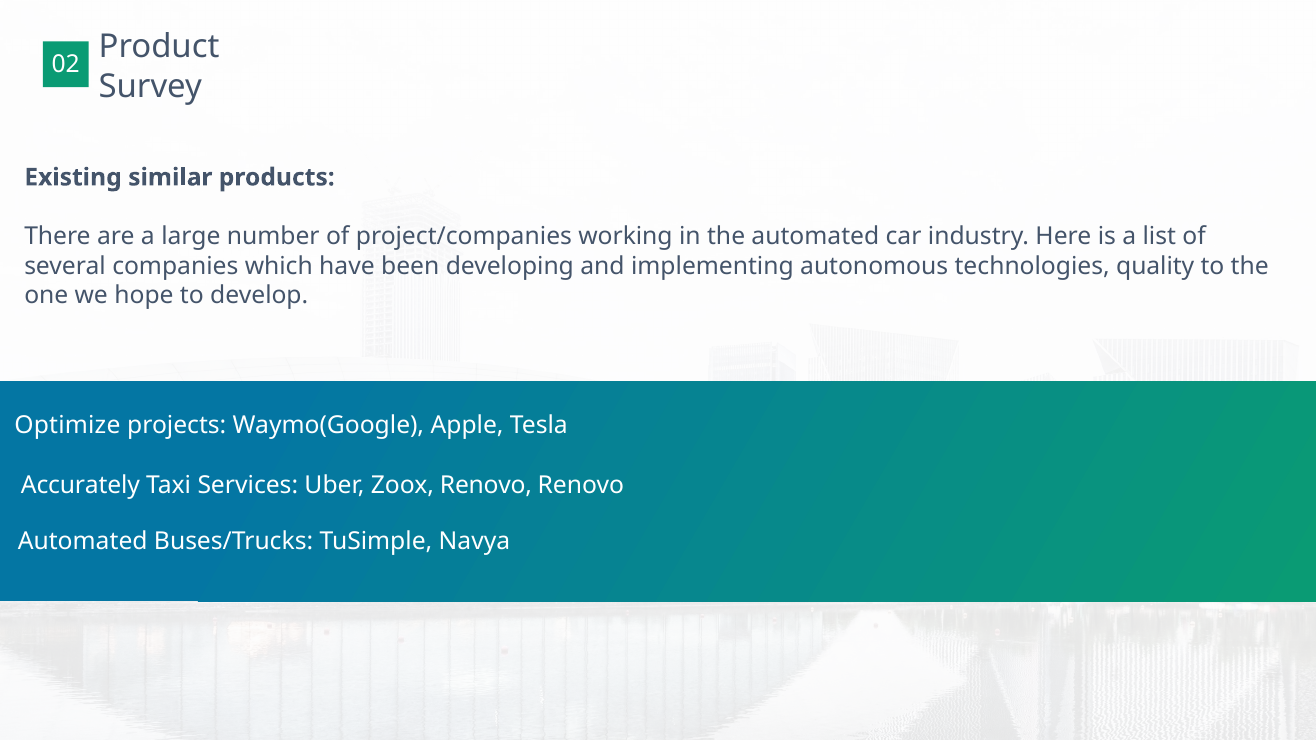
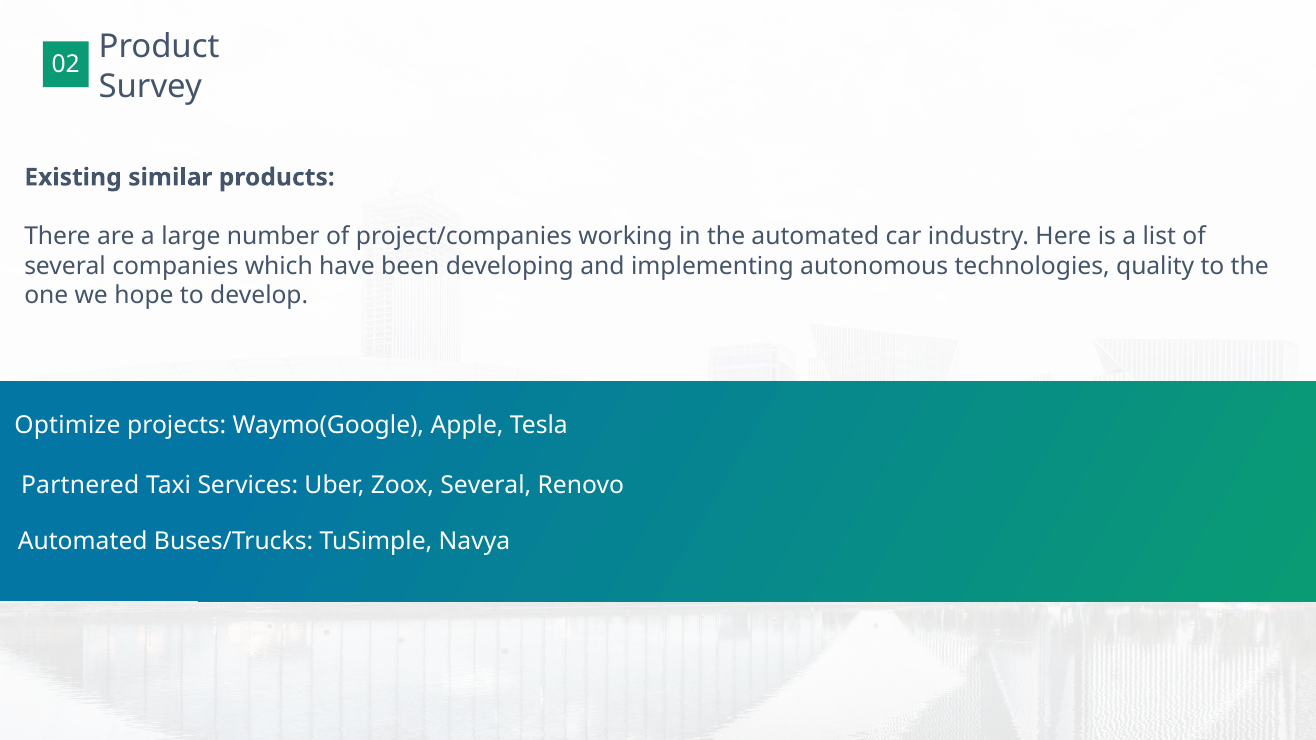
Accurately: Accurately -> Partnered (80, 485)
Zoox Renovo: Renovo -> Several (486, 485)
